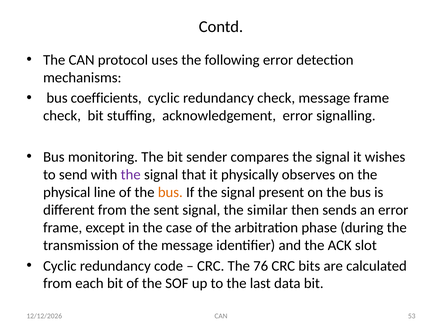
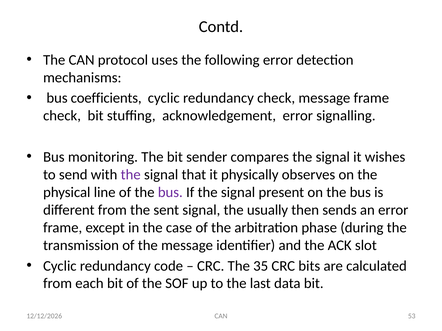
bus colour: orange -> purple (170, 193)
similar: similar -> usually (267, 210)
76: 76 -> 35 (261, 266)
